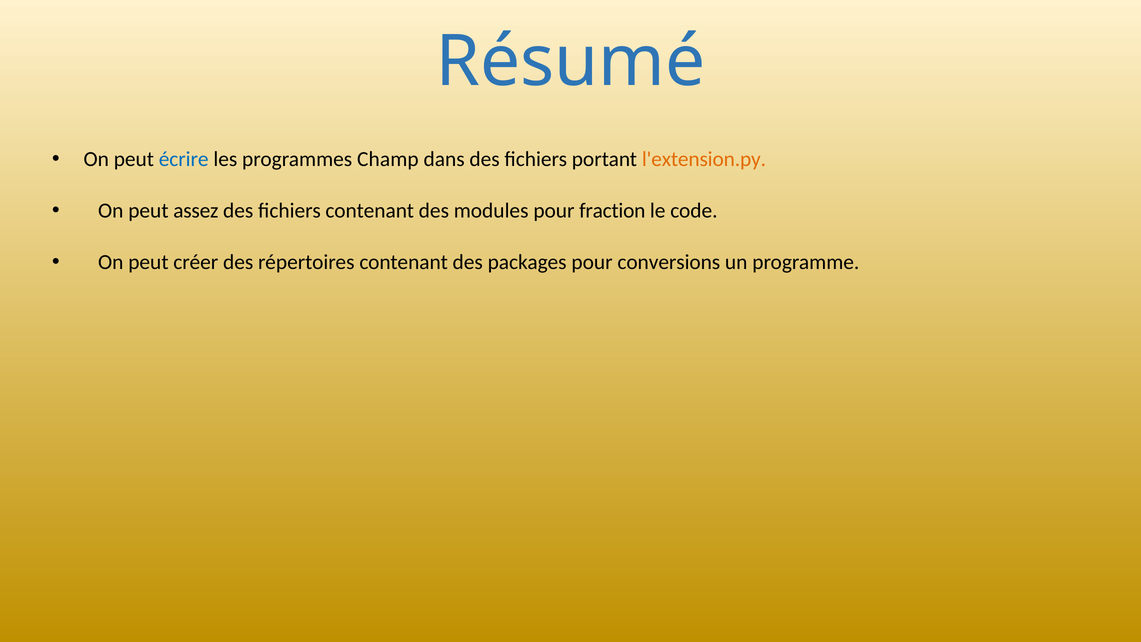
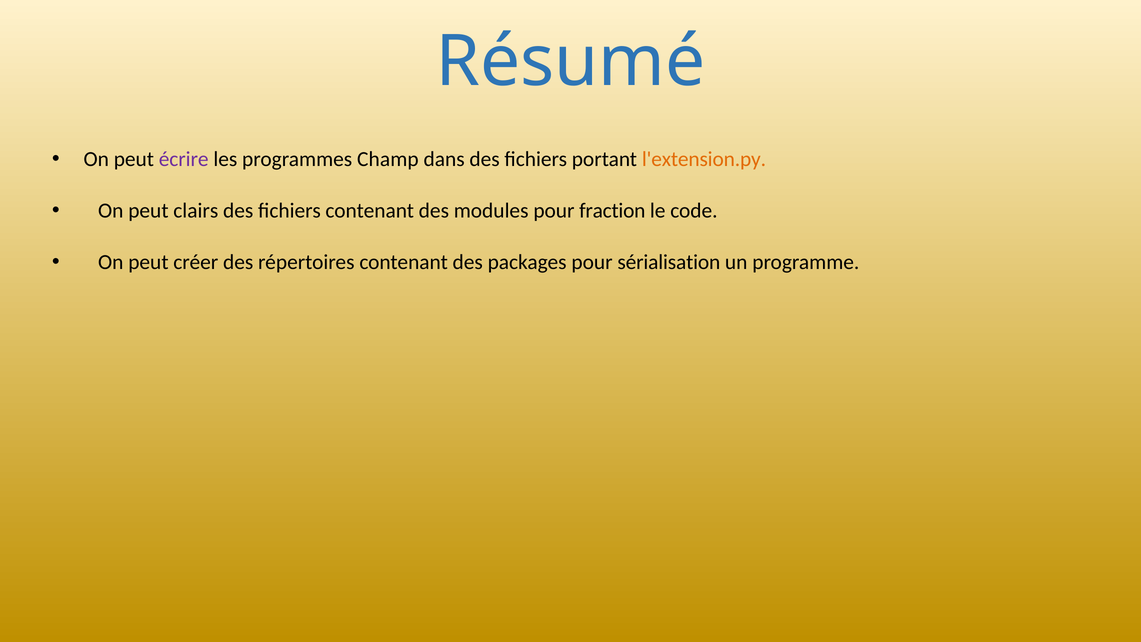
écrire colour: blue -> purple (184, 159)
assez: assez -> clairs (196, 211)
conversions: conversions -> sérialisation (669, 262)
